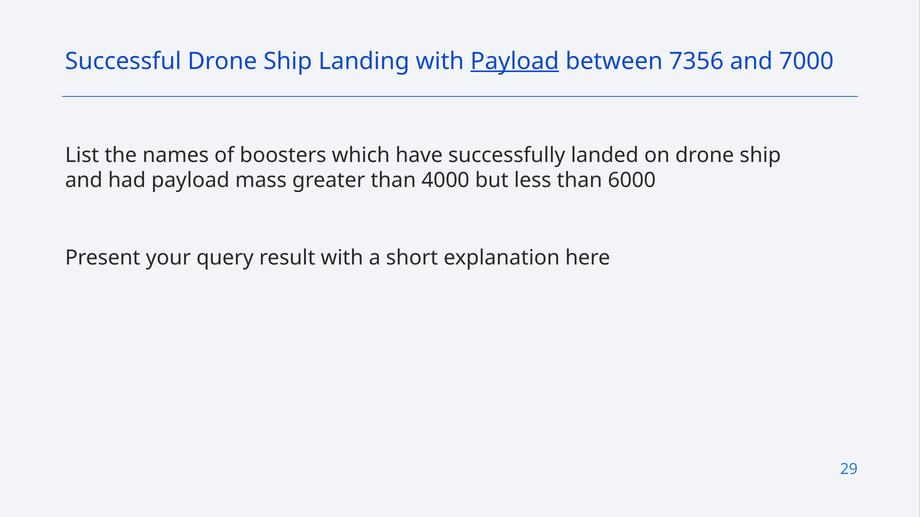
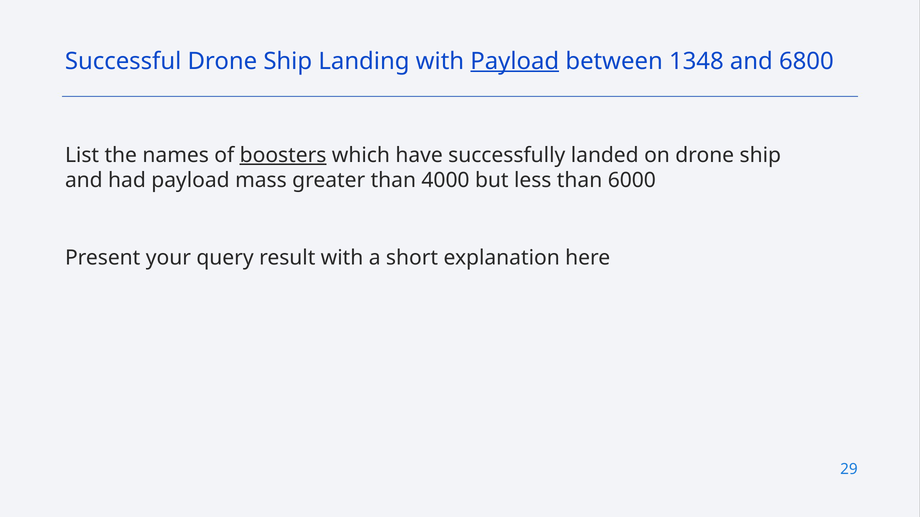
7356: 7356 -> 1348 (696, 61)
7000: 7000 -> 6800 (806, 61)
boosters underline: none -> present (283, 155)
